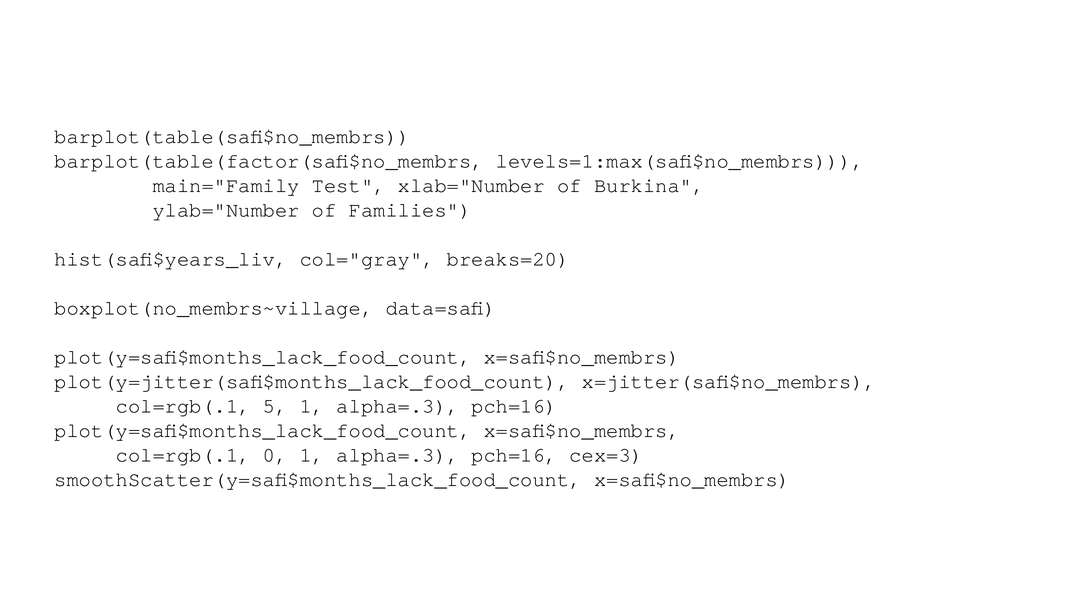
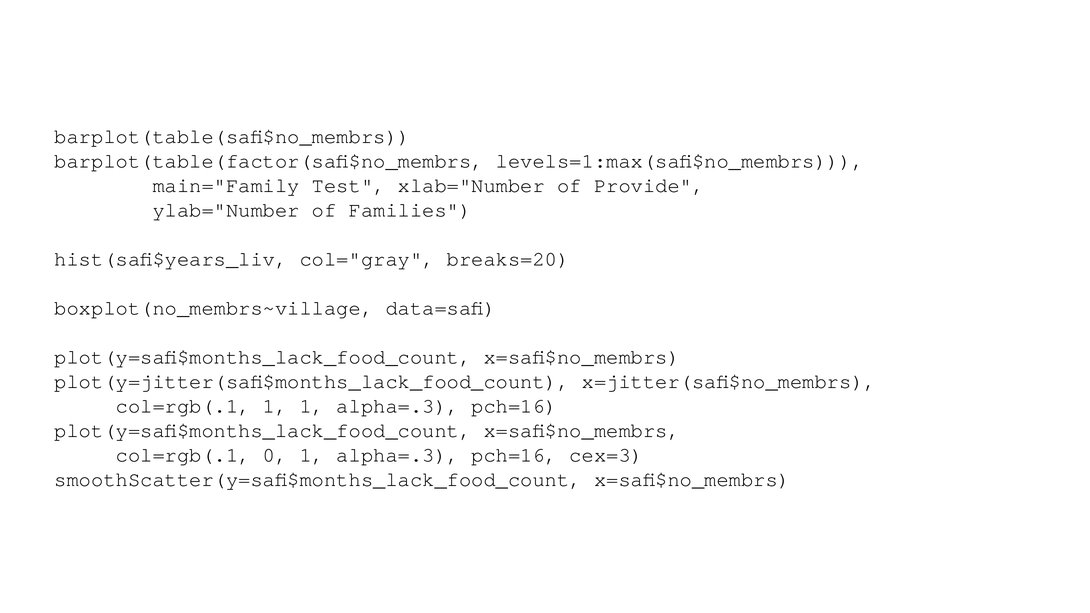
Burkina: Burkina -> Provide (649, 185)
col=rgb(.1 5: 5 -> 1 (275, 406)
